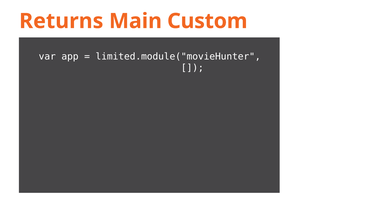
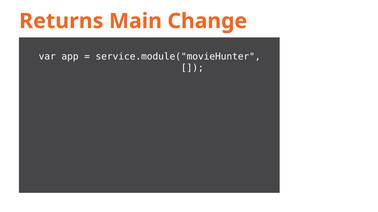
Custom: Custom -> Change (207, 21)
limited.module("movieHunter: limited.module("movieHunter -> service.module("movieHunter (178, 57)
